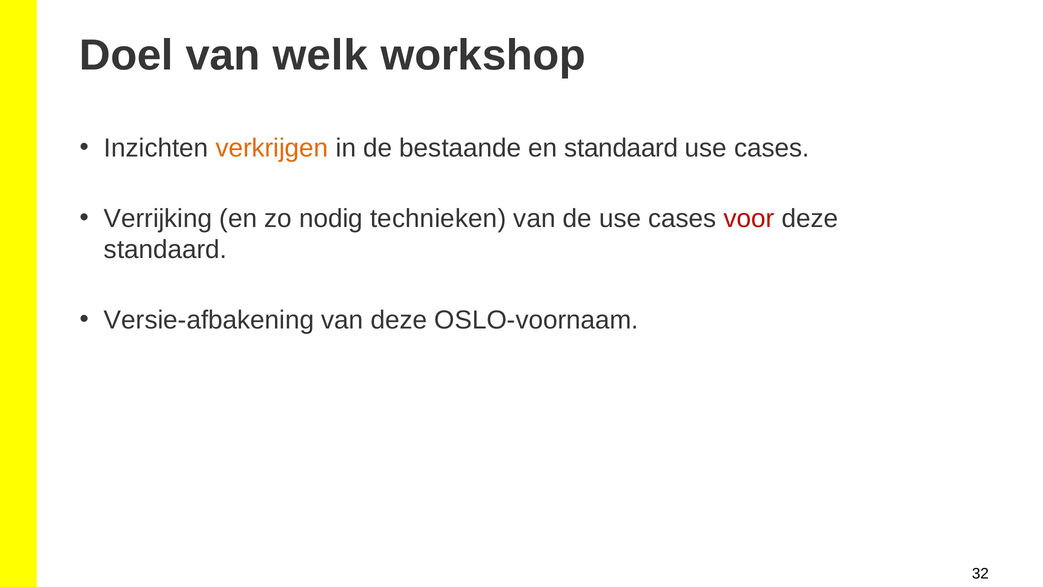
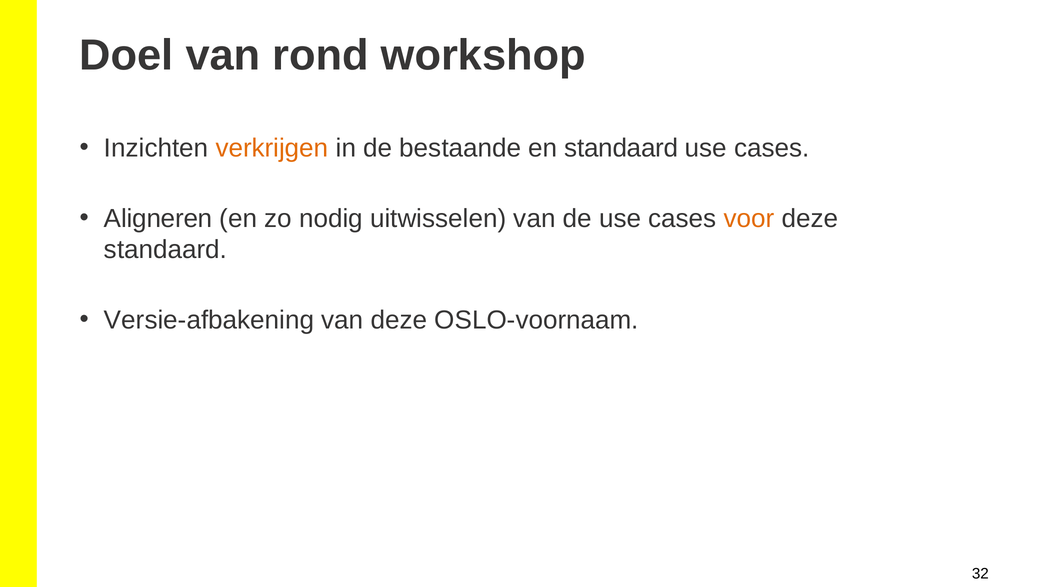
welk: welk -> rond (321, 56)
Verrijking: Verrijking -> Aligneren (158, 218)
technieken: technieken -> uitwisselen (438, 218)
voor colour: red -> orange (749, 218)
